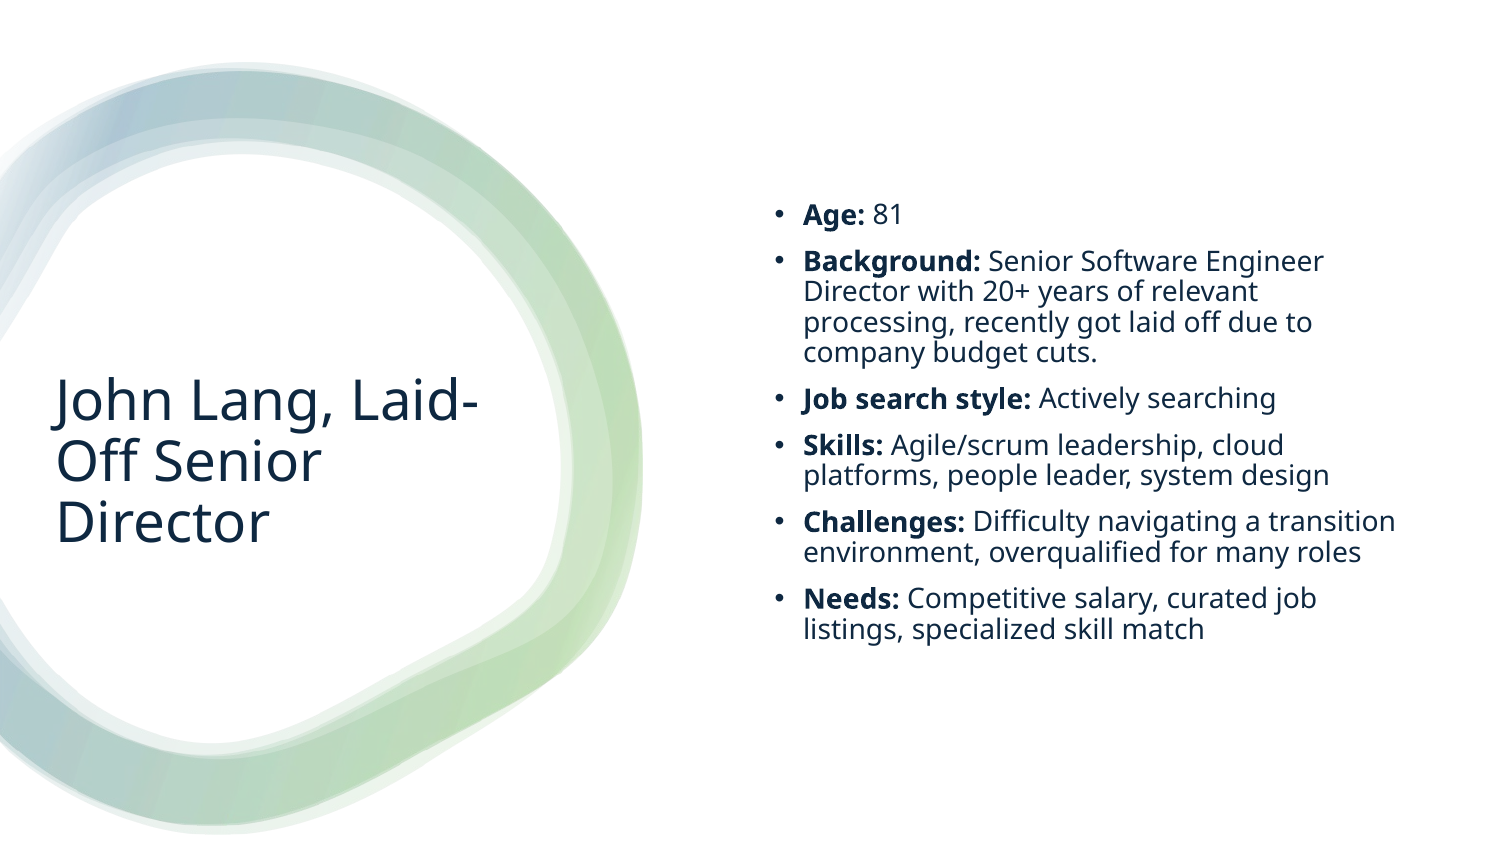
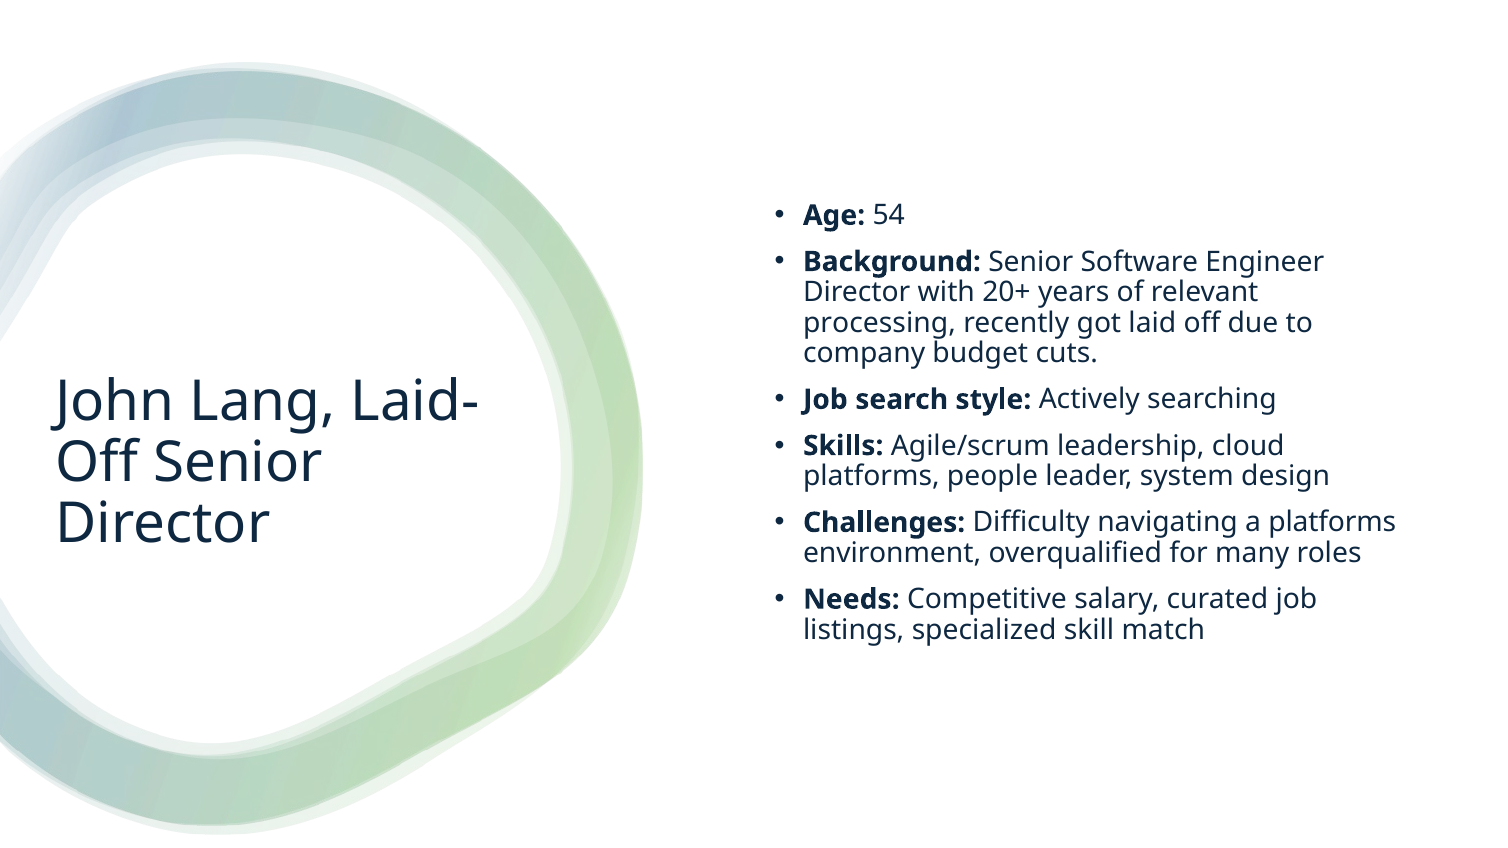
81: 81 -> 54 (889, 215)
a transition: transition -> platforms (1332, 523)
